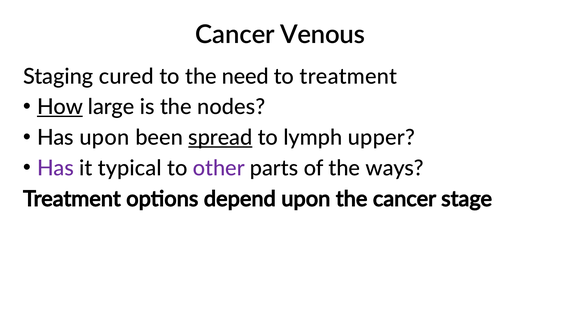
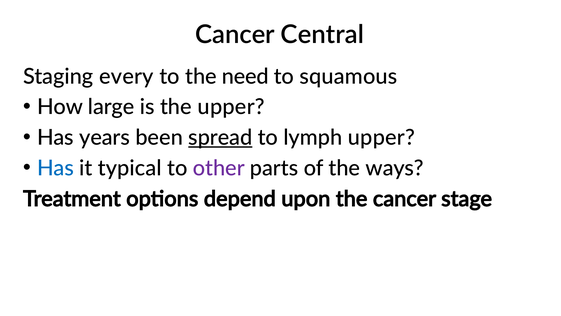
Venous: Venous -> Central (322, 35)
cured: cured -> every (126, 76)
to treatment: treatment -> squamous (348, 76)
How underline: present -> none (60, 107)
the nodes: nodes -> upper (231, 107)
Has upon: upon -> years (105, 137)
Has colour: purple -> blue (55, 168)
